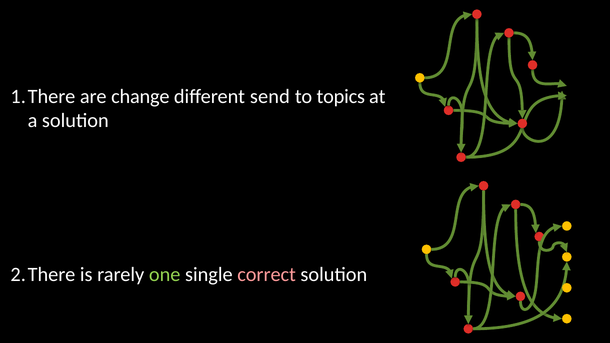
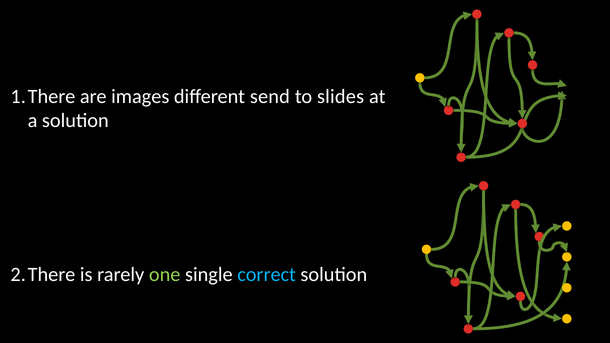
change: change -> images (140, 96)
topics: topics -> slides (341, 96)
correct colour: pink -> light blue (267, 275)
